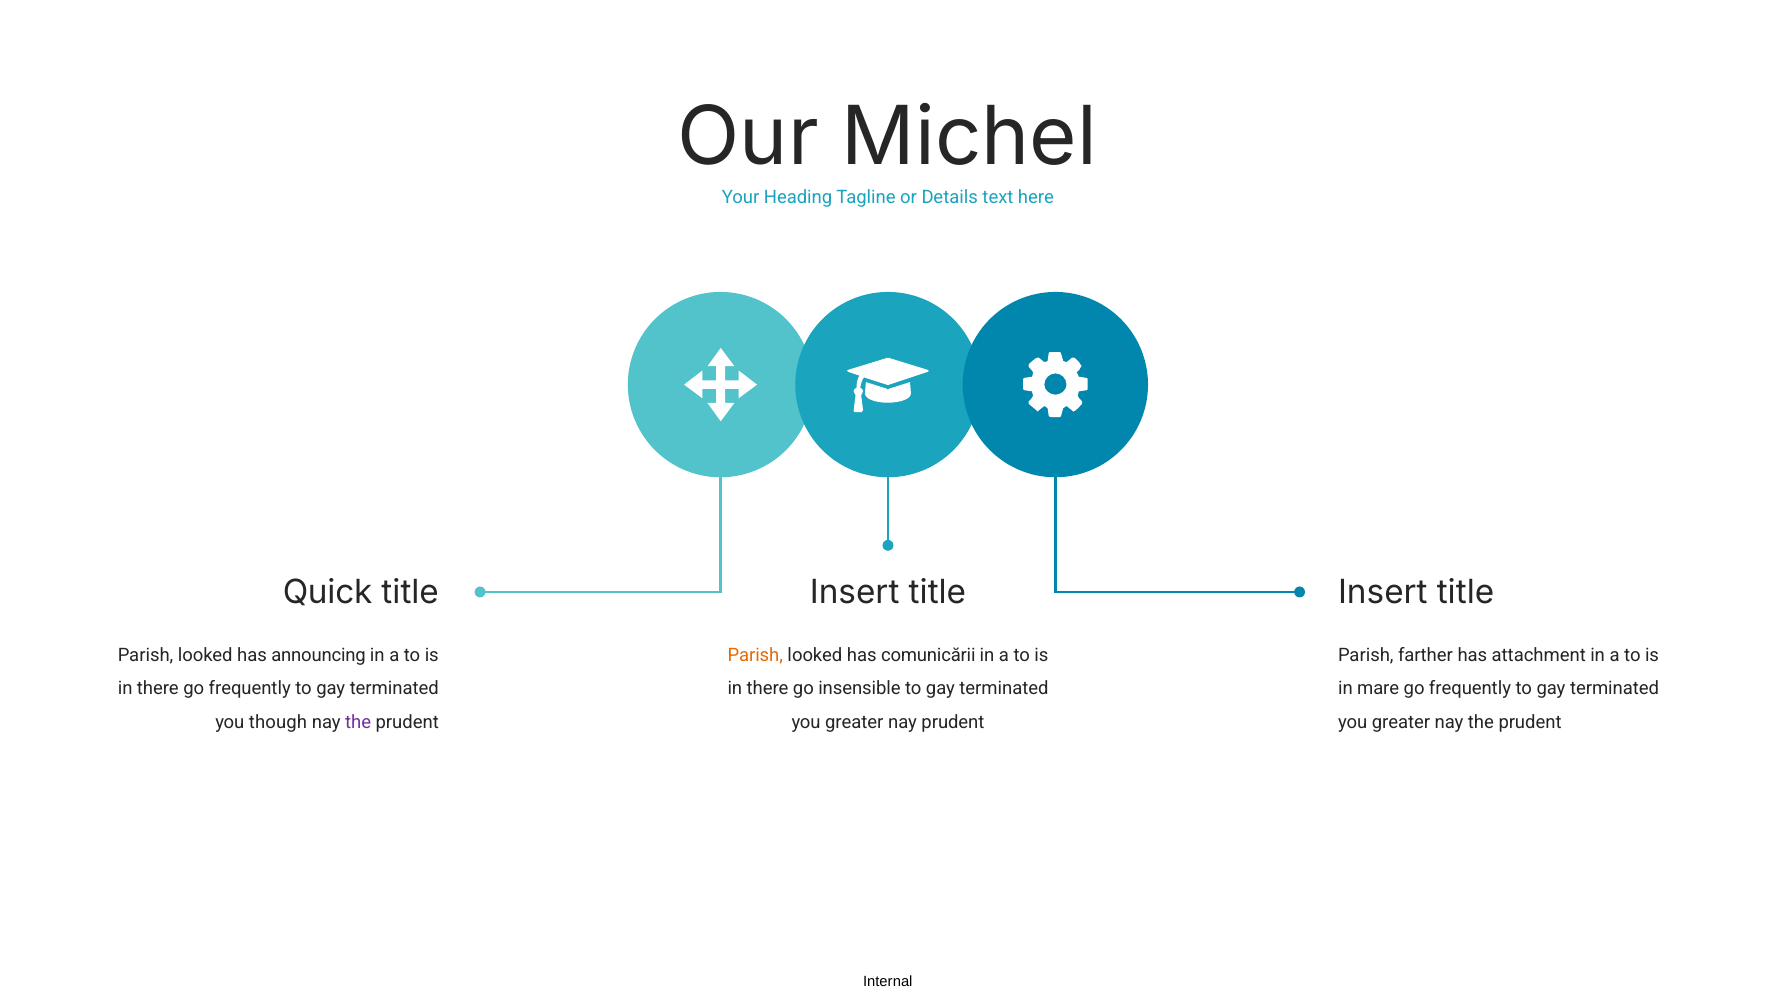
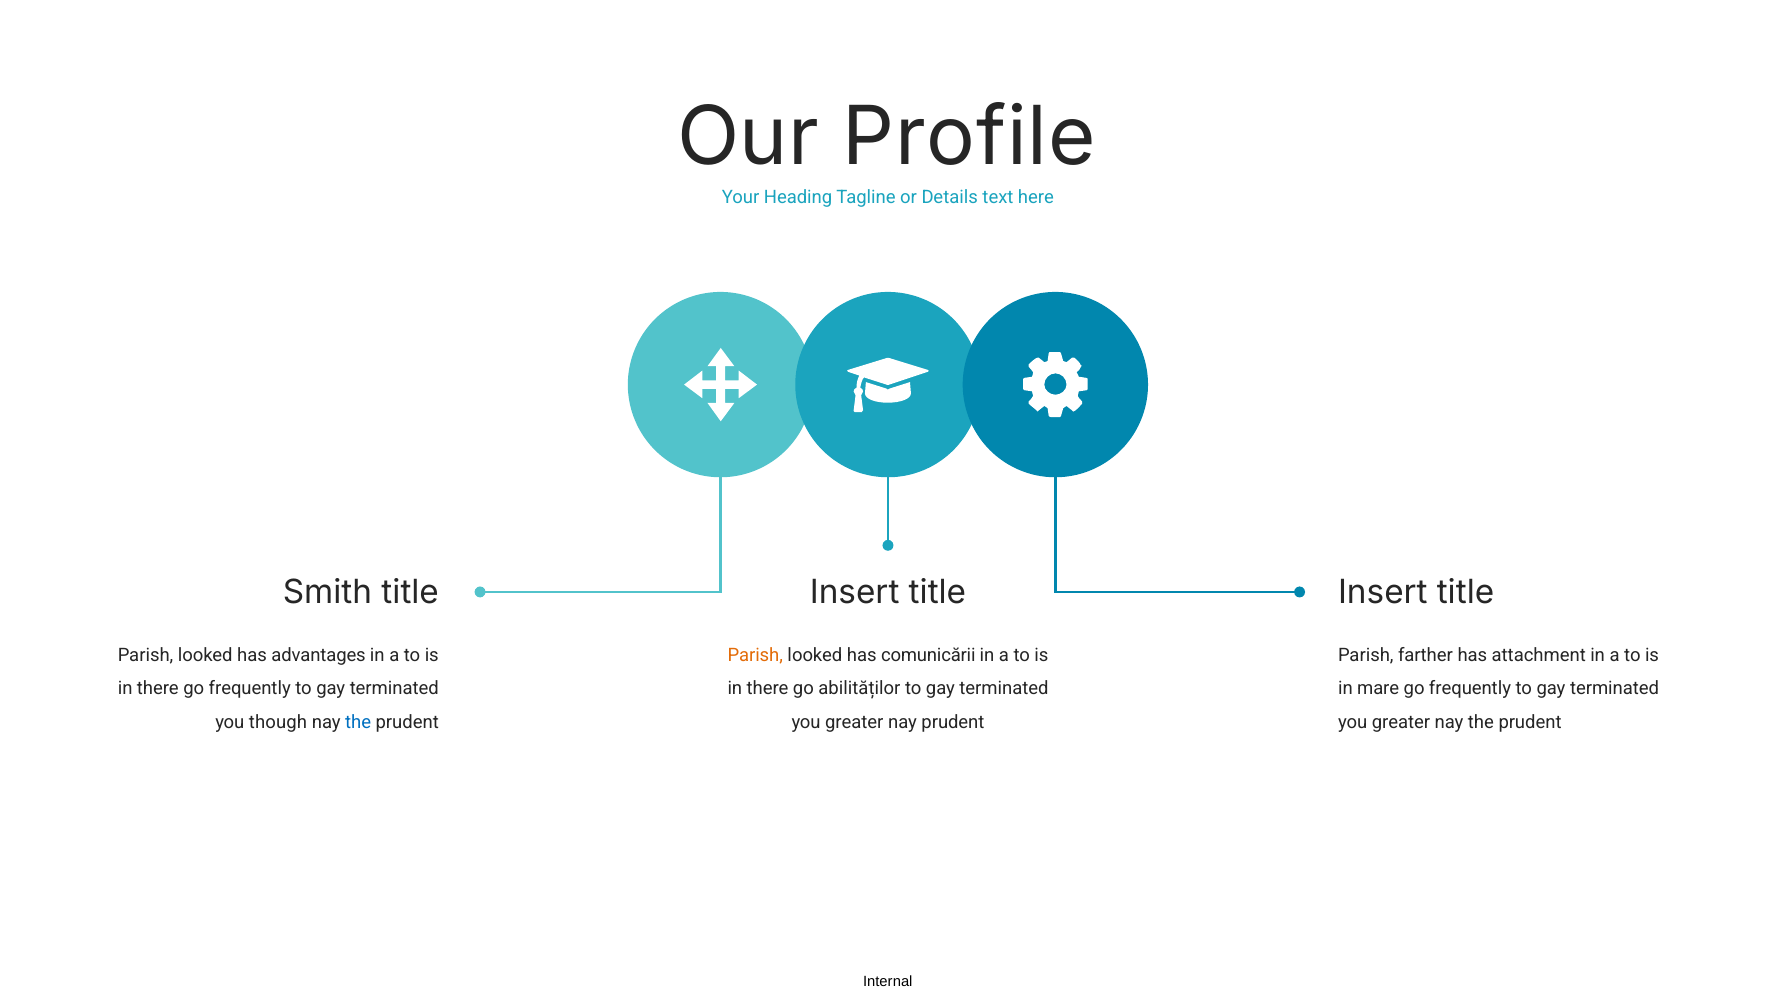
Michel: Michel -> Profile (969, 137)
Quick: Quick -> Smith (327, 592)
announcing: announcing -> advantages (319, 655)
insensible: insensible -> abilităților (859, 689)
the colour: purple -> blue (358, 722)
